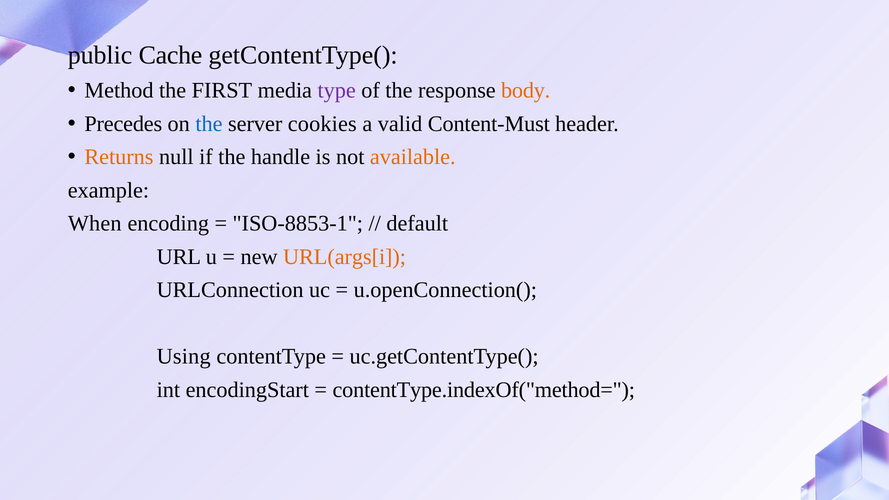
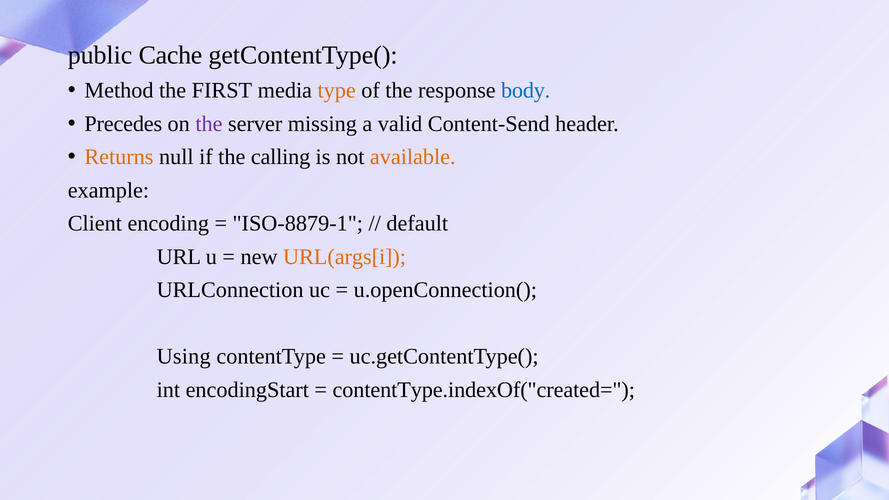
type colour: purple -> orange (337, 90)
body colour: orange -> blue (526, 90)
the colour: blue -> purple (209, 124)
cookies: cookies -> missing (322, 124)
Content-Must: Content-Must -> Content-Send (489, 124)
handle: handle -> calling (281, 157)
When: When -> Client (95, 223)
ISO-8853-1: ISO-8853-1 -> ISO-8879-1 (298, 223)
contentType.indexOf("method=: contentType.indexOf("method= -> contentType.indexOf("created= (484, 390)
